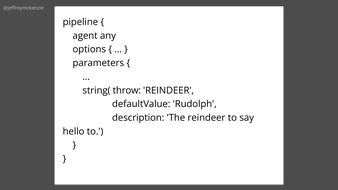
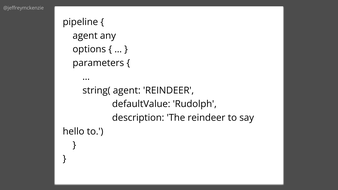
string( throw: throw -> agent (127, 90)
